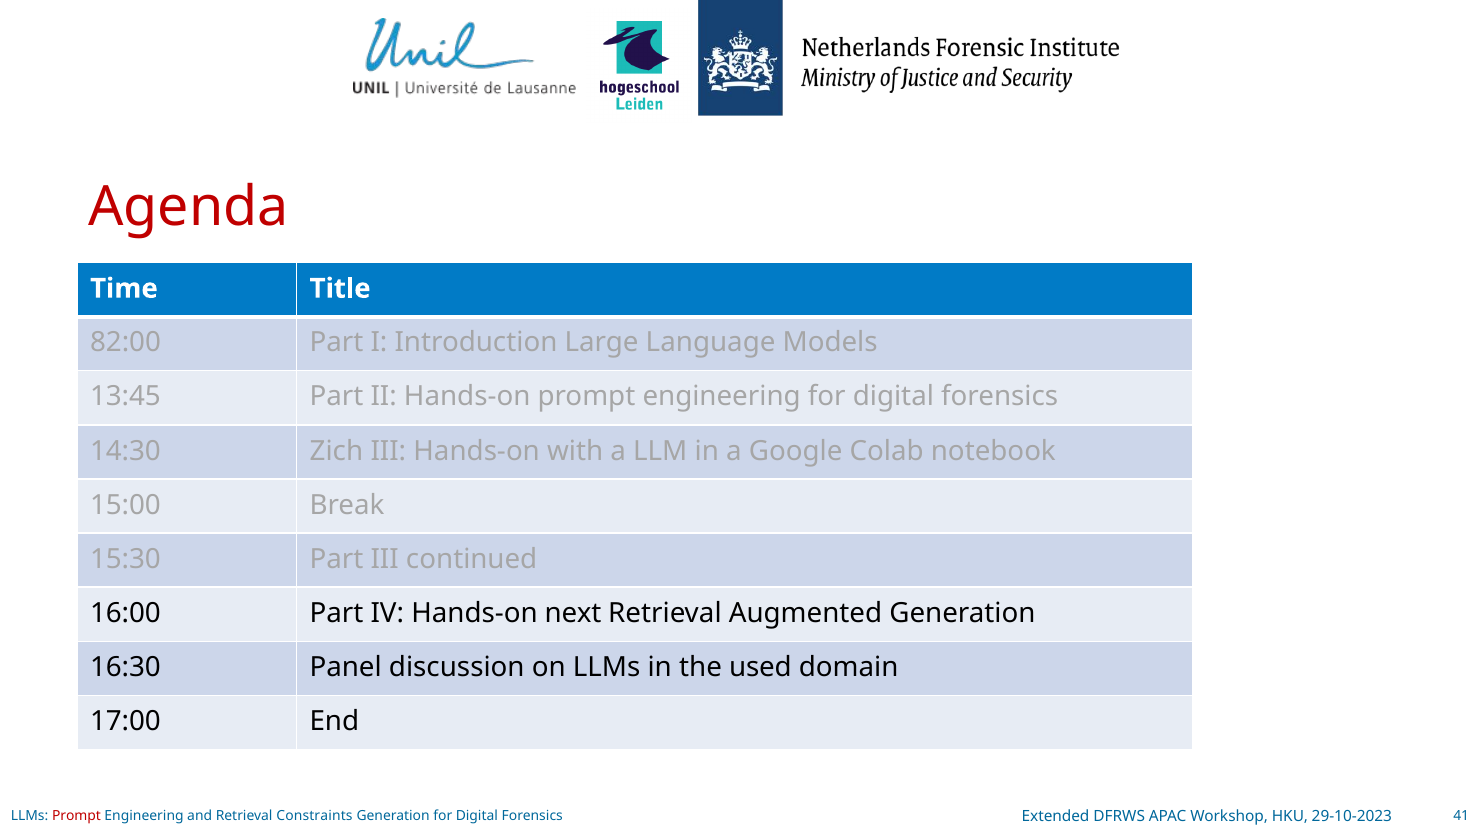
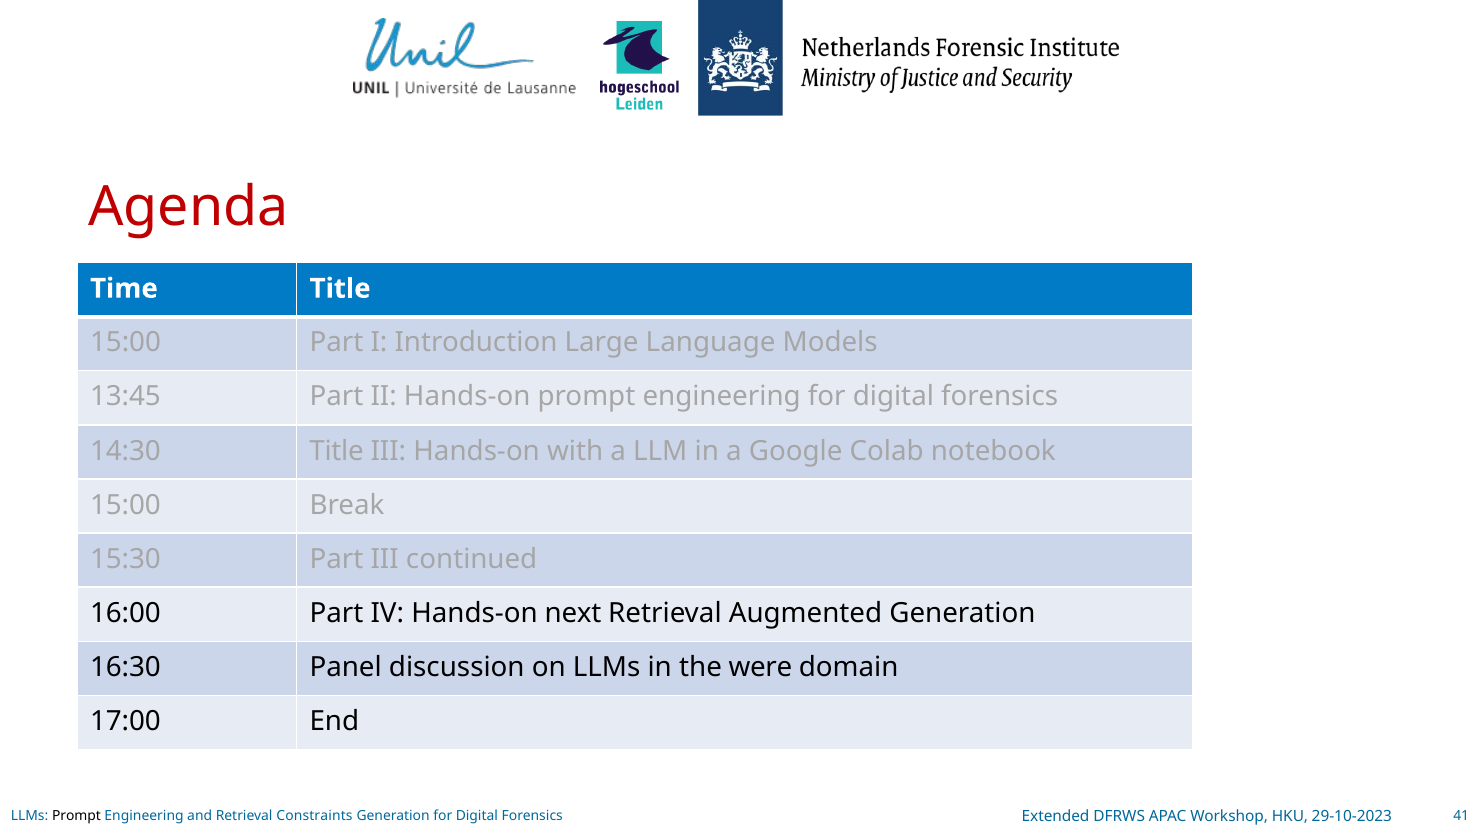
82:00: 82:00 -> 15:00 (125, 342)
14:30 Zich: Zich -> Title (337, 451)
used: used -> were (760, 667)
Prompt colour: red -> black (76, 815)
